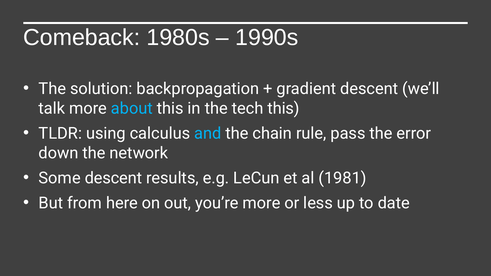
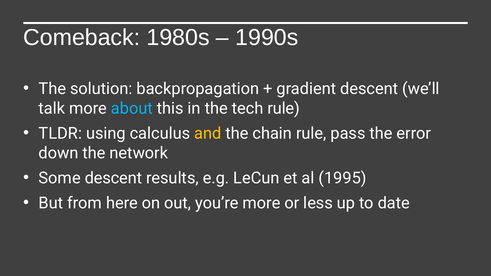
tech this: this -> rule (284, 108)
and colour: light blue -> yellow (208, 133)
1981: 1981 -> 1995 (343, 178)
